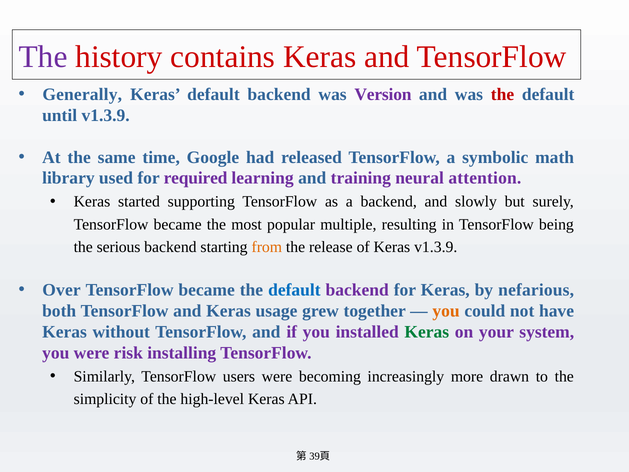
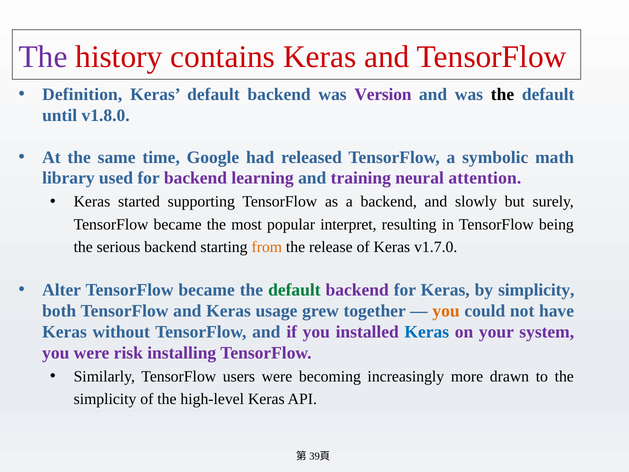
Generally: Generally -> Definition (82, 94)
the colour: red -> black (503, 94)
until v1.3.9: v1.3.9 -> v1.8.0 (106, 115)
for required: required -> backend (195, 178)
multiple: multiple -> interpret (348, 224)
Keras v1.3.9: v1.3.9 -> v1.7.0 (436, 247)
Over: Over -> Alter (62, 290)
default colour: blue -> green (294, 290)
by nefarious: nefarious -> simplicity (536, 290)
Keras colour: green -> blue (427, 332)
